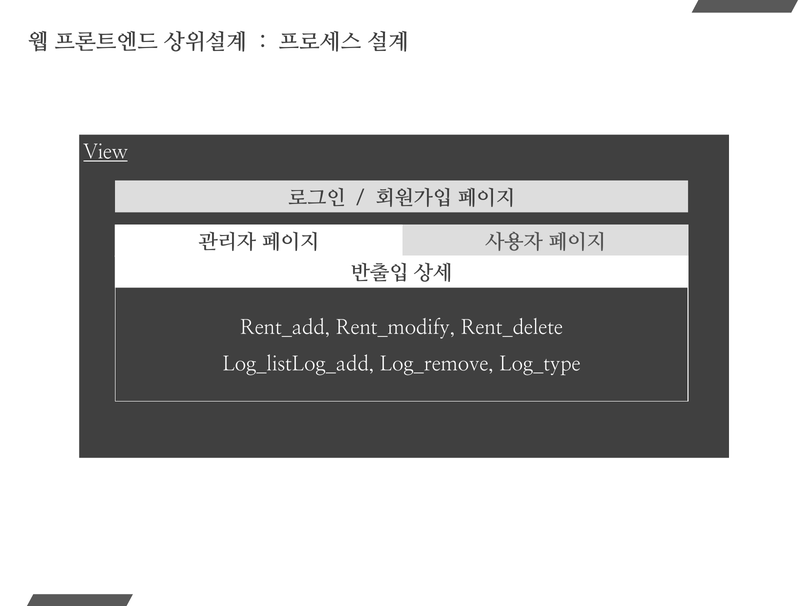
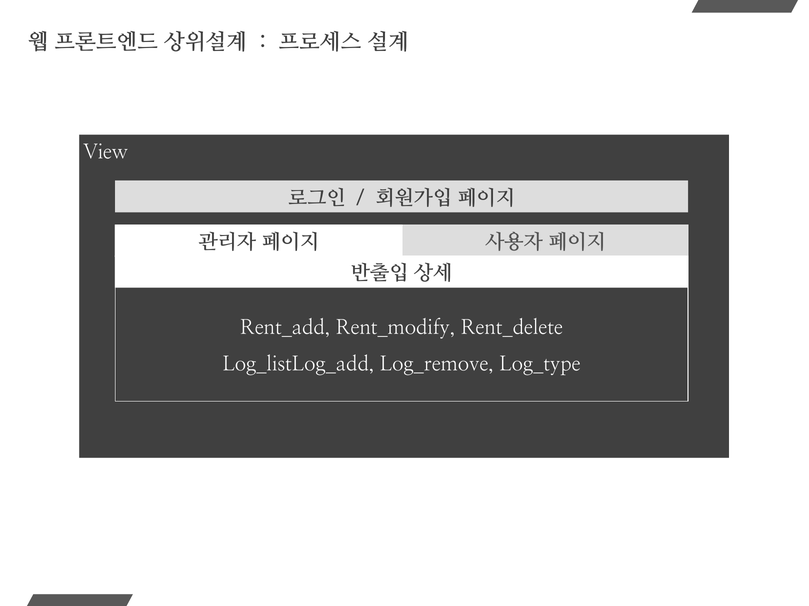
View underline: present -> none (106, 152)
